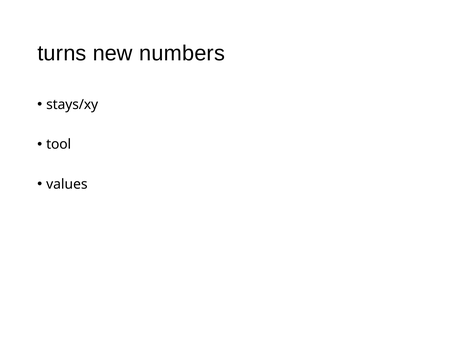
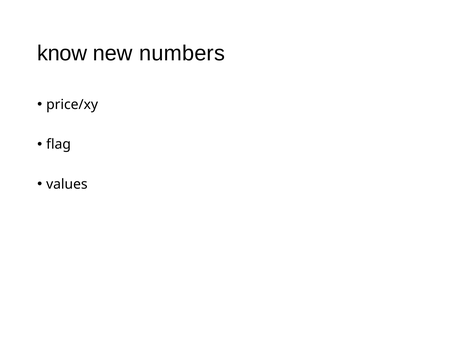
turns: turns -> know (62, 53)
stays/xy: stays/xy -> price/xy (72, 104)
tool: tool -> flag (59, 144)
